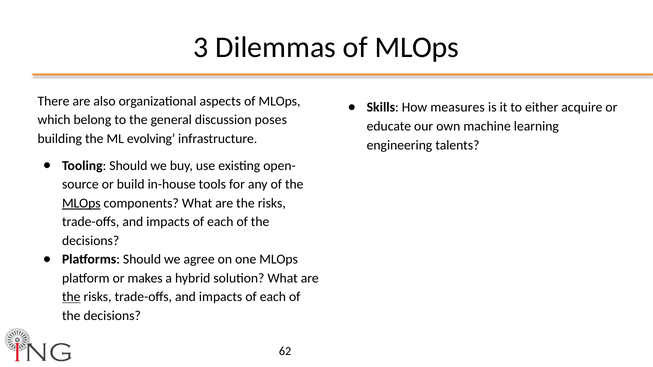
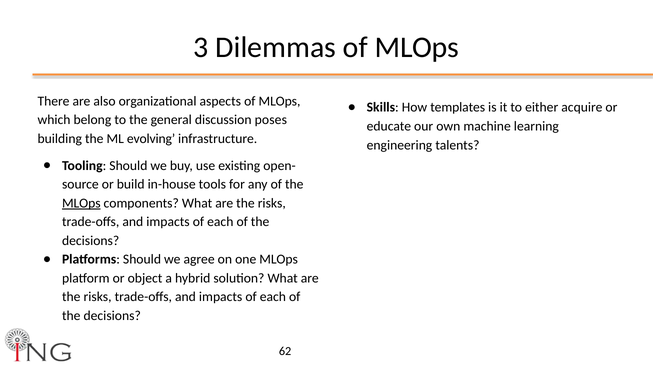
measures: measures -> templates (458, 108)
makes: makes -> object (145, 278)
the underline: present -> none (71, 297)
